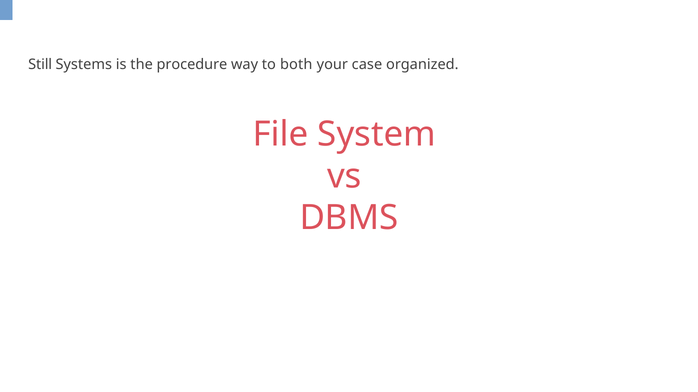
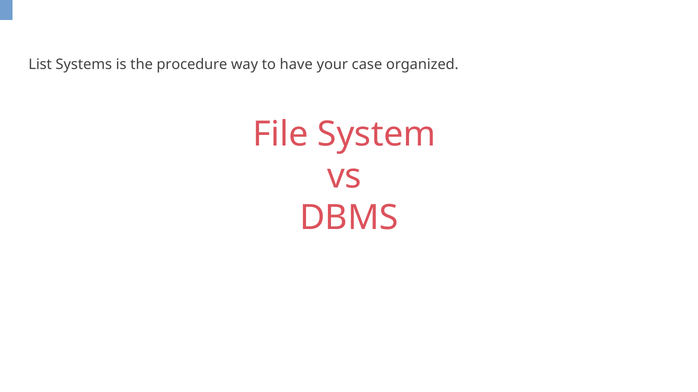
Still: Still -> List (40, 64)
both: both -> have (296, 64)
